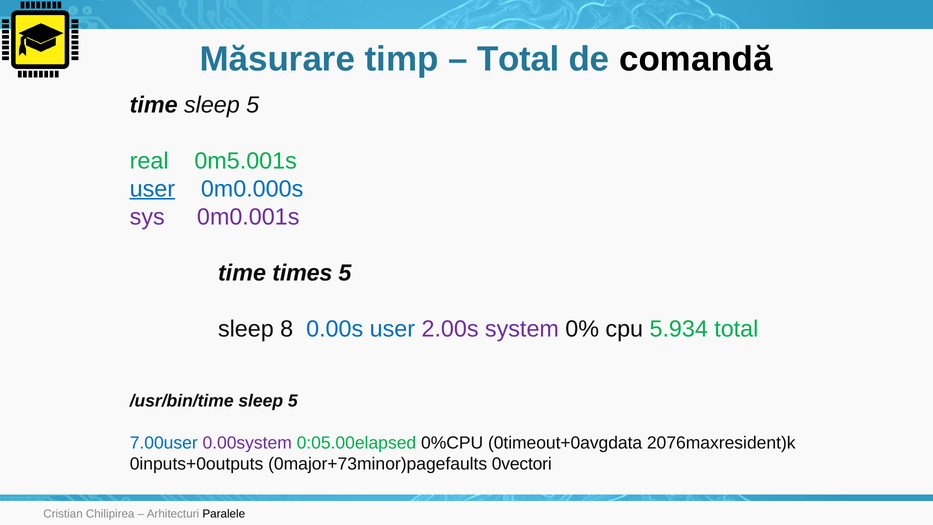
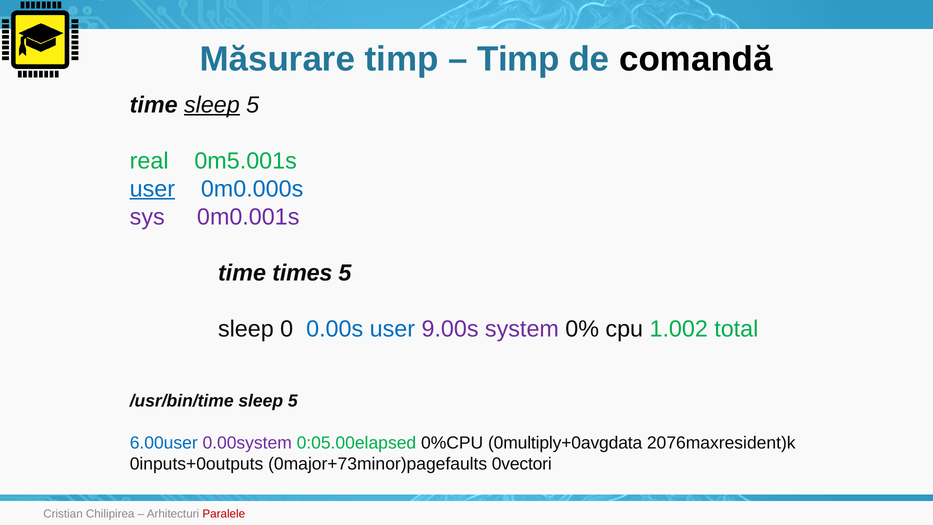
Total: Total -> Timp (518, 59)
sleep underline: none -> present (212, 105)
8: 8 -> 0 (287, 329)
2.00s: 2.00s -> 9.00s (450, 329)
5.934: 5.934 -> 1.002 (679, 329)
7.00user: 7.00user -> 6.00user (164, 443)
0timeout+0avgdata: 0timeout+0avgdata -> 0multiply+0avgdata (565, 443)
Paralele colour: black -> red (224, 514)
